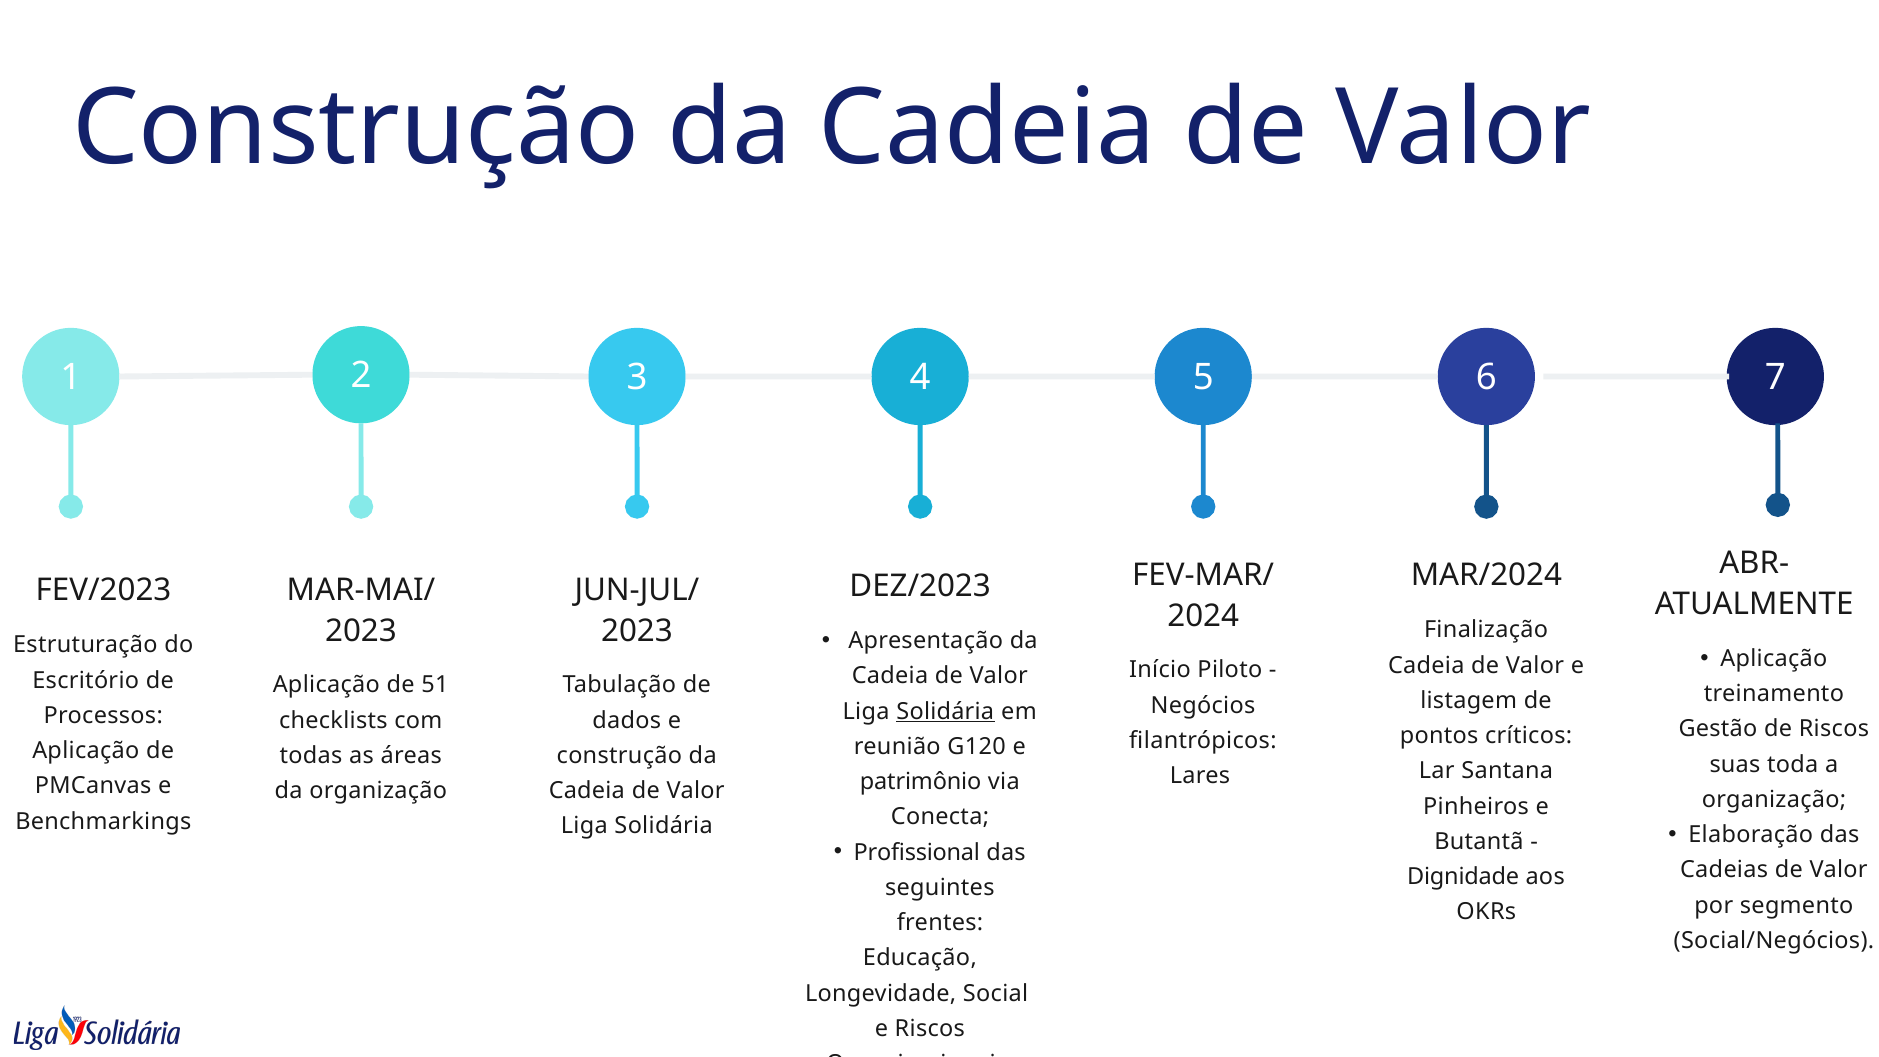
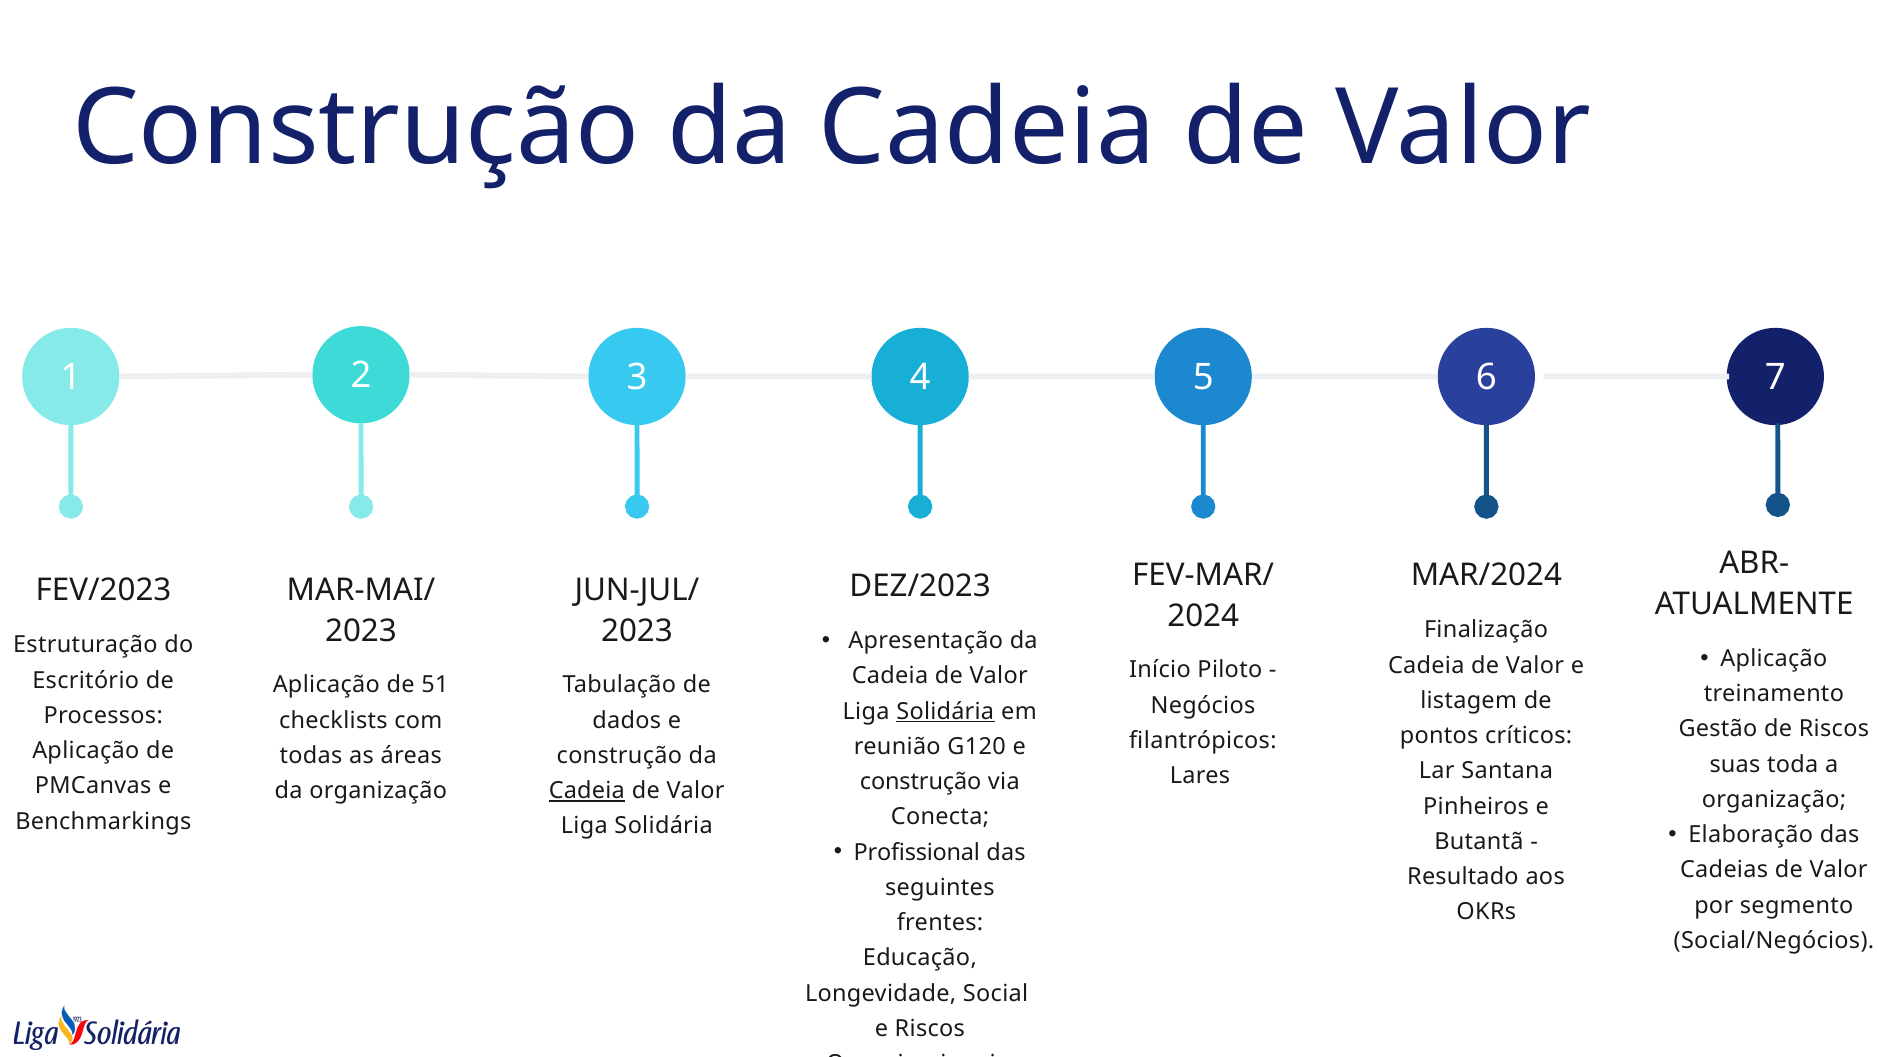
patrimônio: patrimônio -> construção (921, 782)
Cadeia underline: none -> present (587, 791)
Dignidade: Dignidade -> Resultado (1463, 877)
